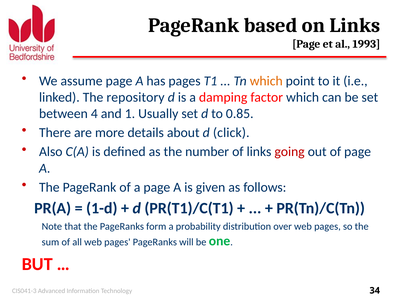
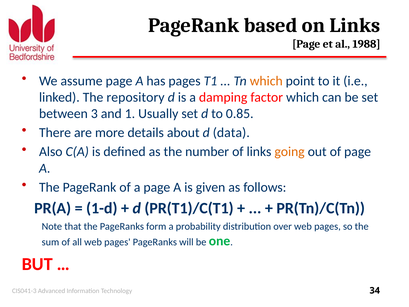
1993: 1993 -> 1988 (367, 44)
4: 4 -> 3 (94, 114)
click: click -> data (231, 133)
going colour: red -> orange (290, 152)
